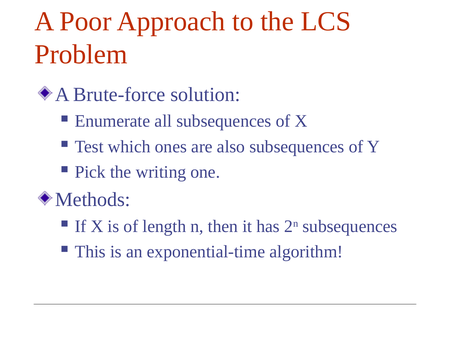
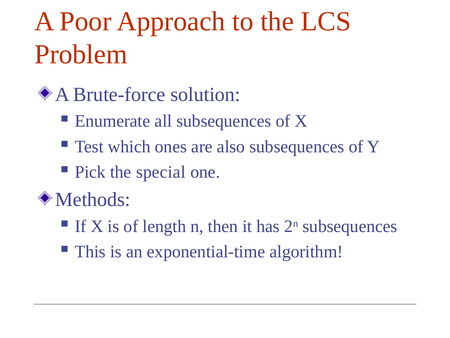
writing: writing -> special (161, 172)
